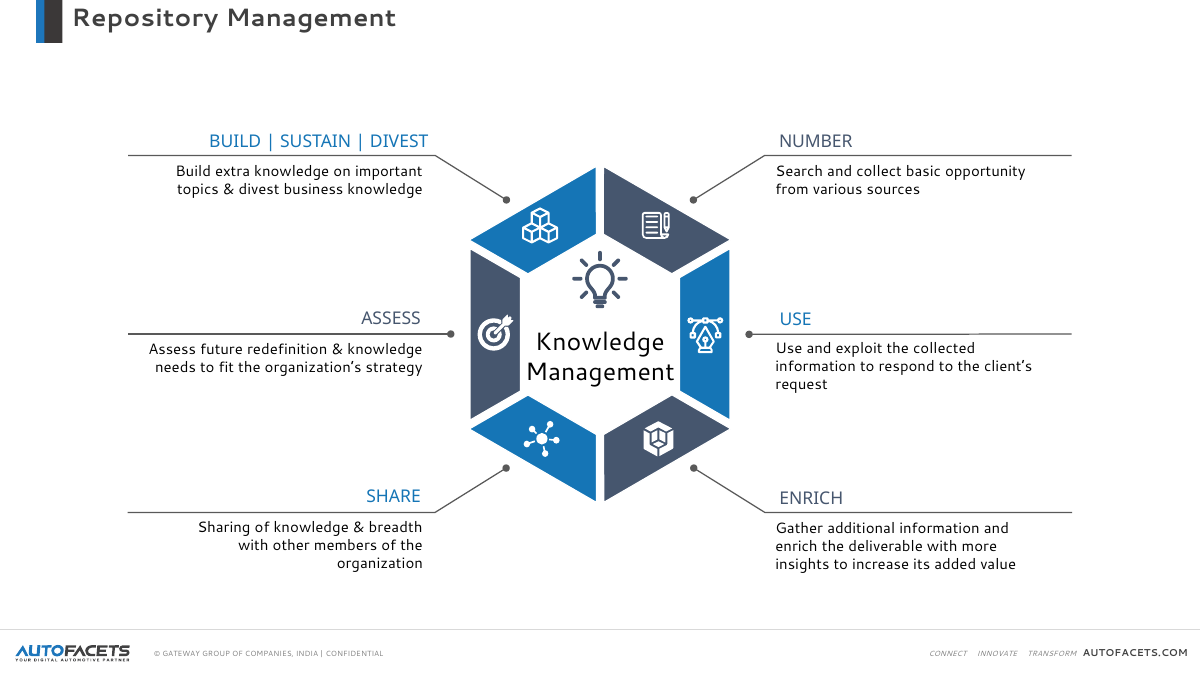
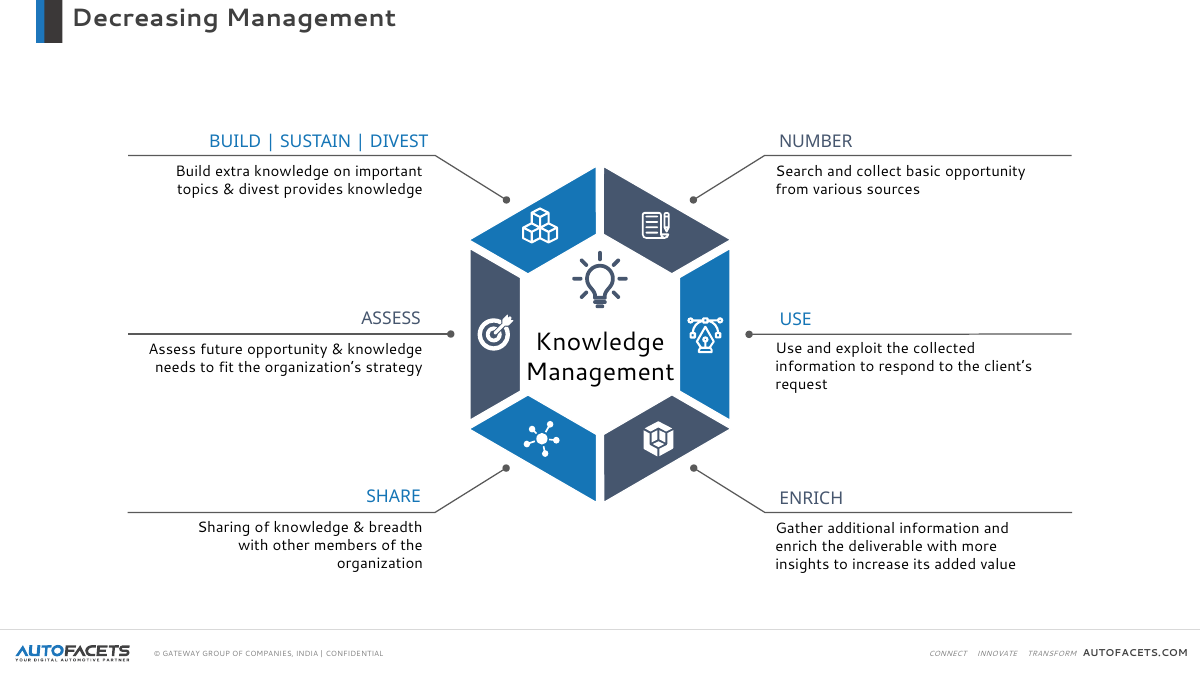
Repository: Repository -> Decreasing (145, 18)
business: business -> provides (313, 190)
future redefinition: redefinition -> opportunity (287, 350)
